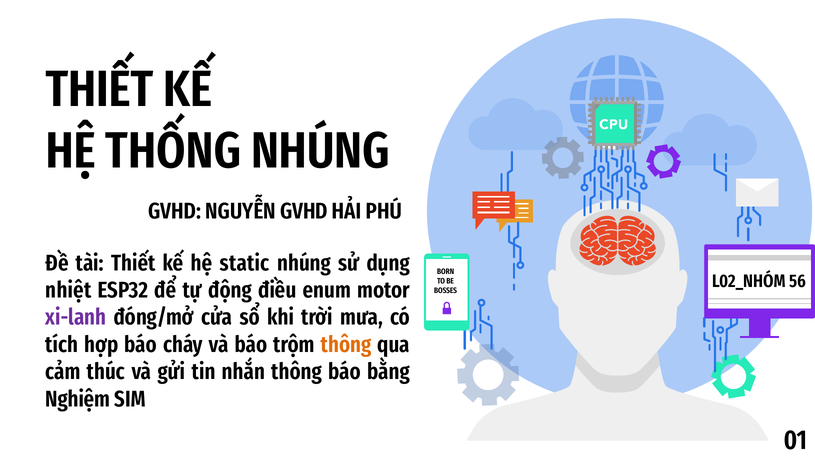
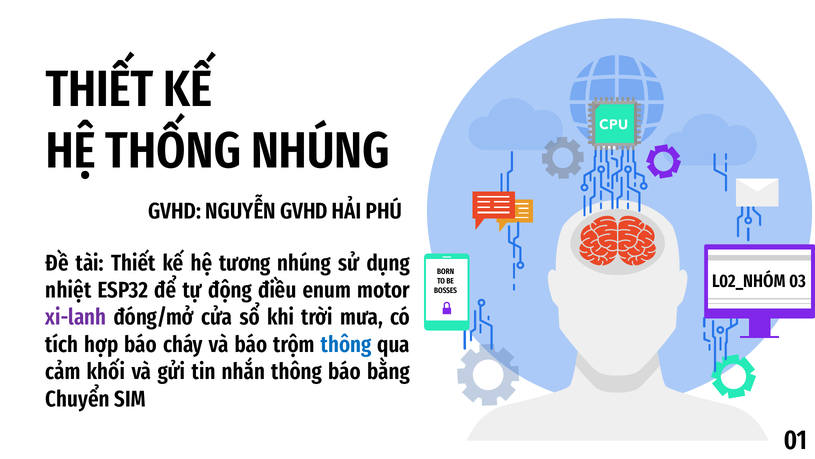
static: static -> tương (245, 263)
56: 56 -> 03 (798, 281)
thông colour: orange -> blue (346, 344)
thúc: thúc -> khối (106, 371)
Nghiệm: Nghiệm -> Chuyển (78, 399)
